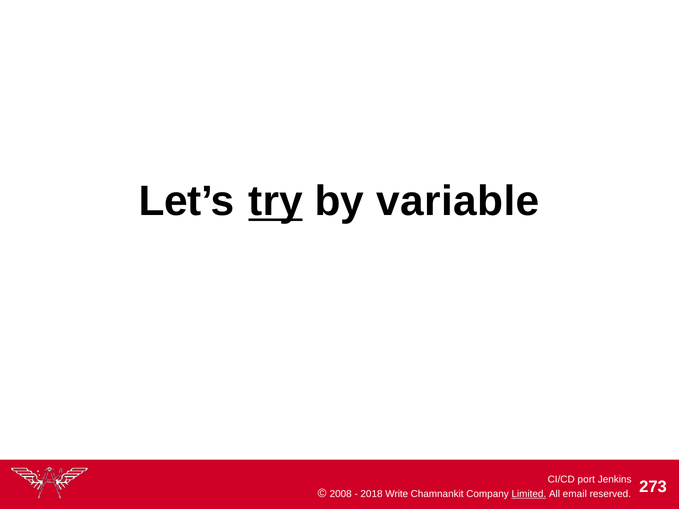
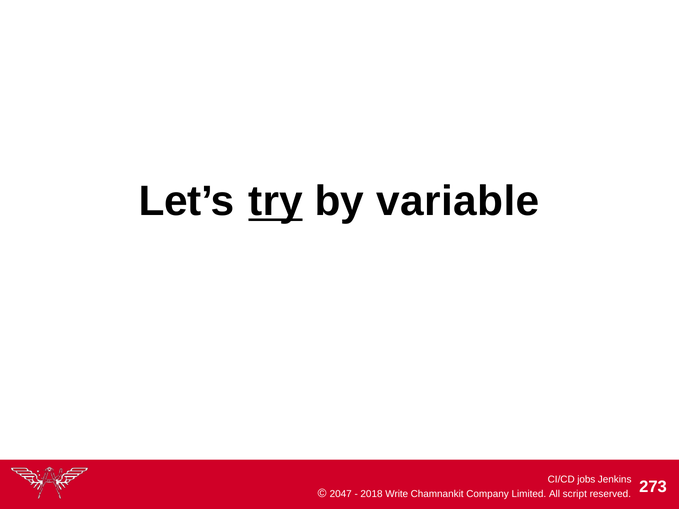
port: port -> jobs (586, 480)
2008: 2008 -> 2047 (341, 494)
Limited underline: present -> none (529, 494)
email: email -> script (575, 494)
